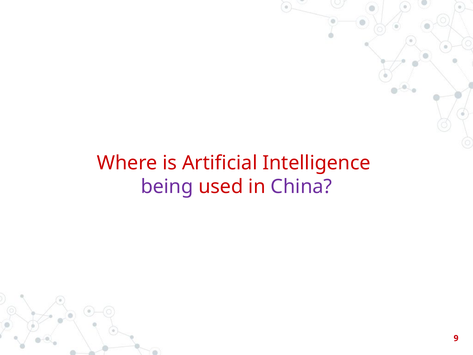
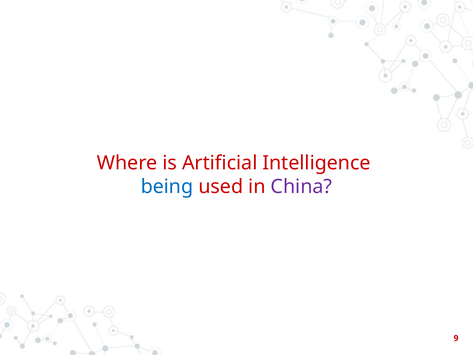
being colour: purple -> blue (167, 186)
